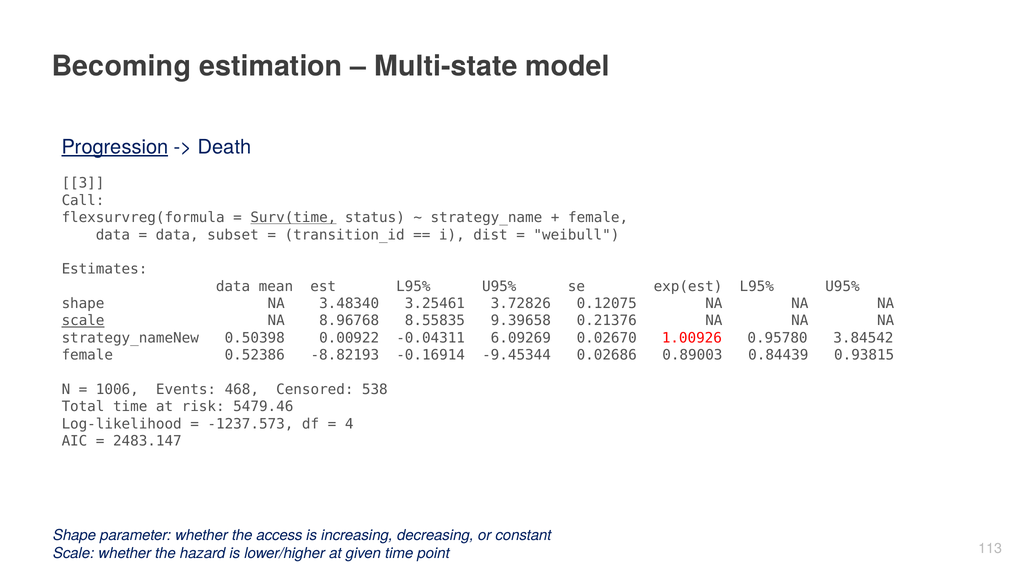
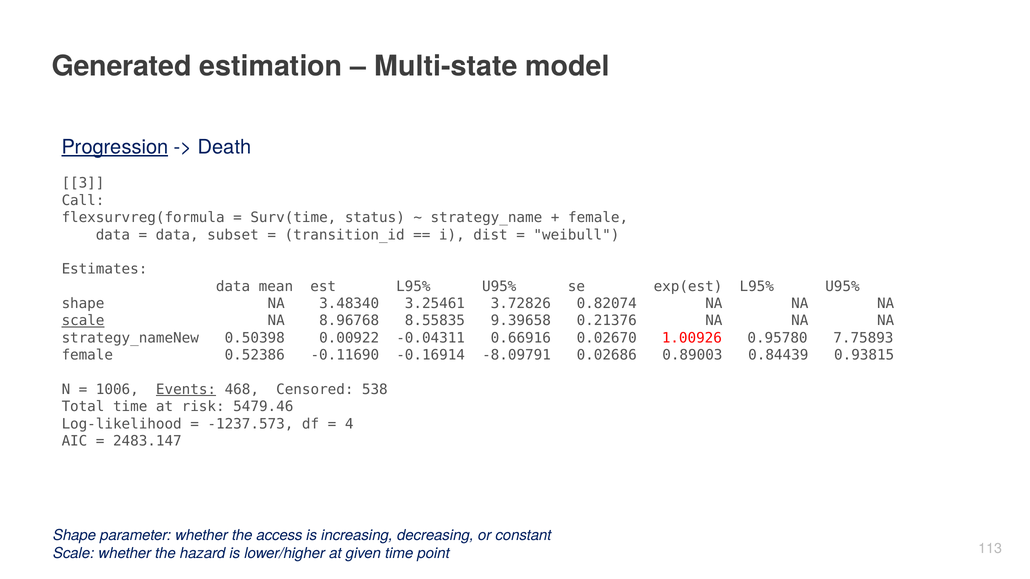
Becoming: Becoming -> Generated (122, 66)
Surv(time underline: present -> none (293, 218)
0.12075: 0.12075 -> 0.82074 (607, 304)
6.09269: 6.09269 -> 0.66916 (521, 338)
3.84542: 3.84542 -> 7.75893 (863, 338)
-8.82193: -8.82193 -> -0.11690 (345, 355)
-9.45344: -9.45344 -> -8.09791 (517, 355)
Events underline: none -> present (186, 390)
